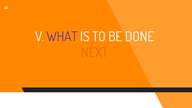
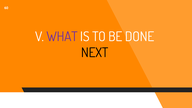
NEXT colour: orange -> black (95, 53)
